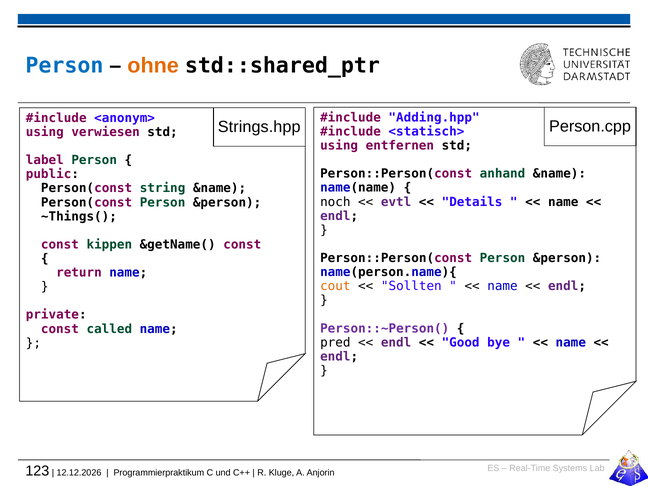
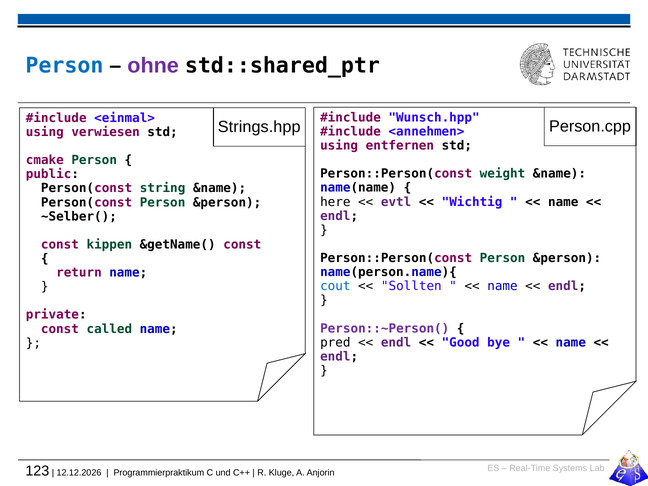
ohne colour: orange -> purple (153, 66)
Adding.hpp: Adding.hpp -> Wunsch.hpp (434, 118)
<anonym>: <anonym> -> <einmal> (125, 118)
<statisch>: <statisch> -> <annehmen> (426, 132)
label: label -> cmake (45, 160)
anhand: anhand -> weight (503, 174)
noch: noch -> here (335, 202)
Details: Details -> Wichtig (472, 202)
~Things(: ~Things( -> ~Selber( (79, 216)
cout colour: orange -> blue (335, 286)
